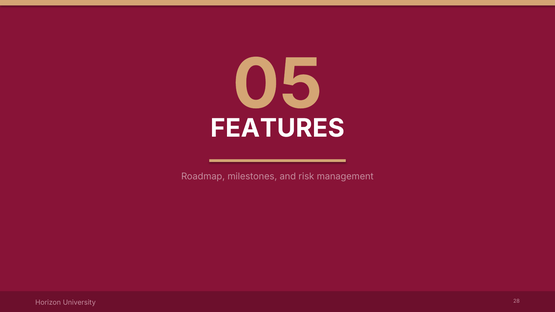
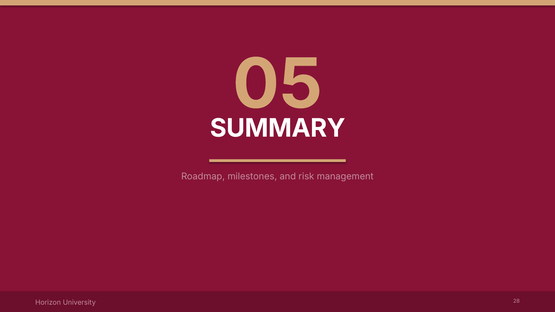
FEATURES: FEATURES -> SUMMARY (278, 128)
